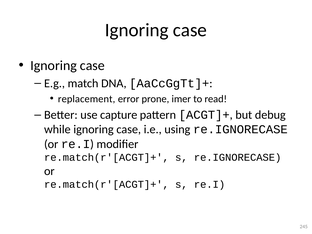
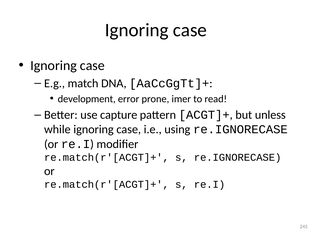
replacement: replacement -> development (87, 99)
debug: debug -> unless (270, 115)
